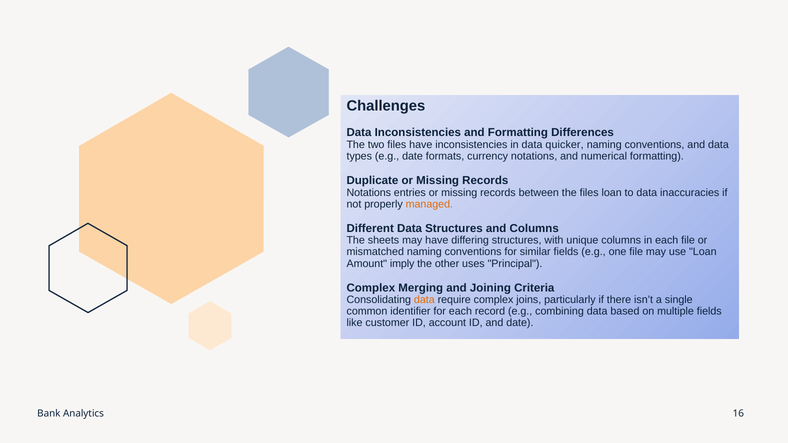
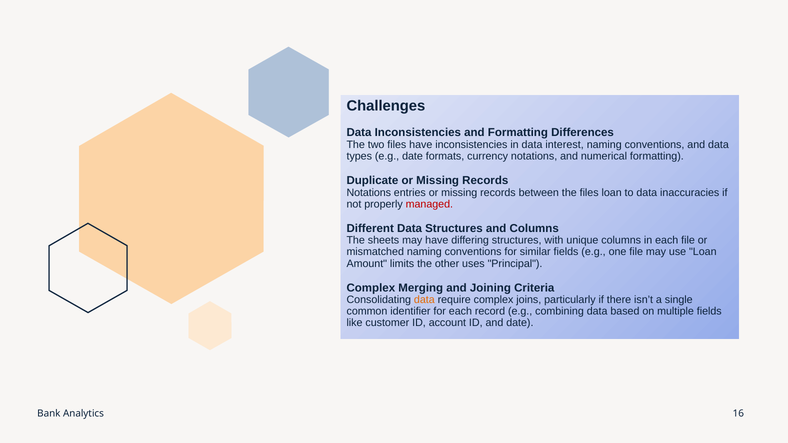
quicker: quicker -> interest (565, 145)
managed colour: orange -> red (429, 204)
imply: imply -> limits (402, 264)
